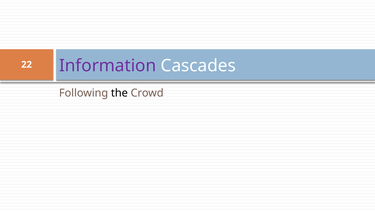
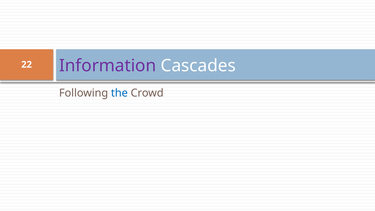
the colour: black -> blue (119, 93)
